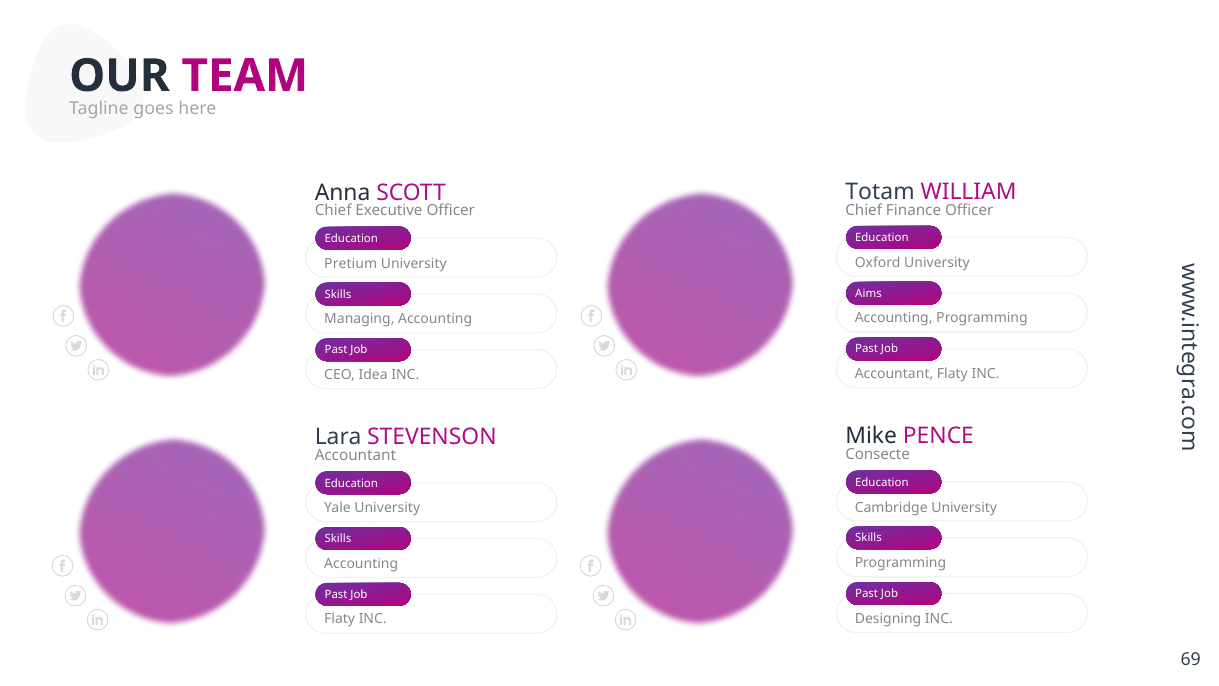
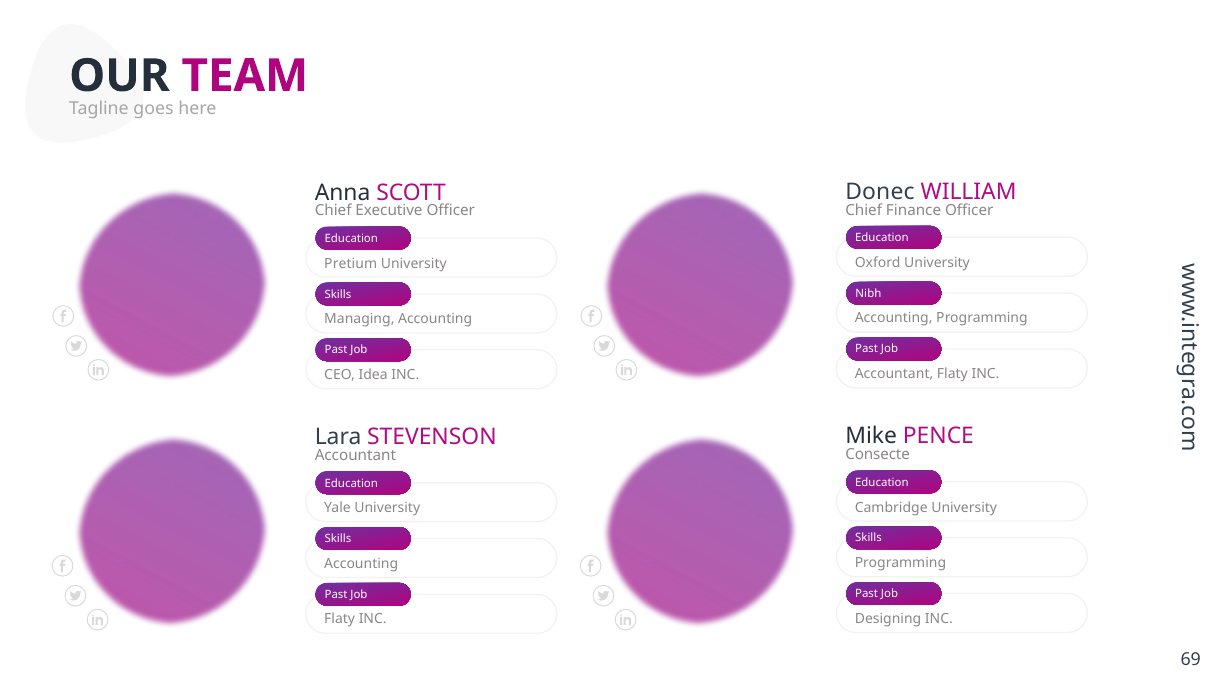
Totam: Totam -> Donec (880, 192)
Aims: Aims -> Nibh (868, 293)
